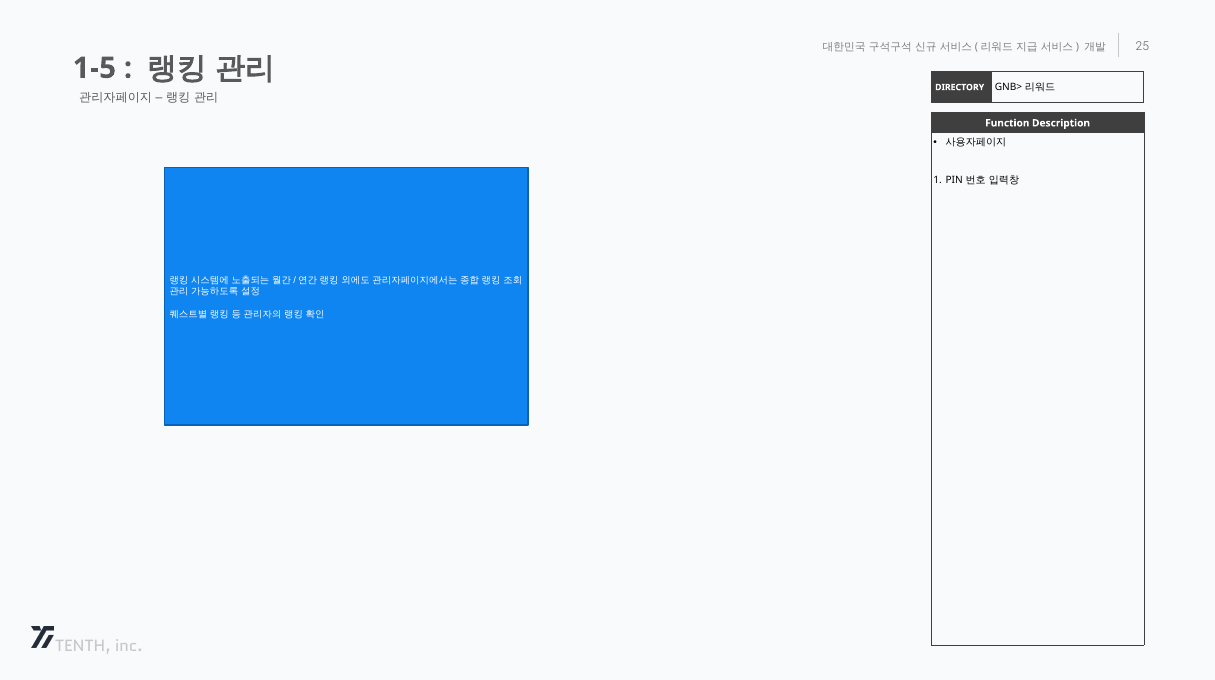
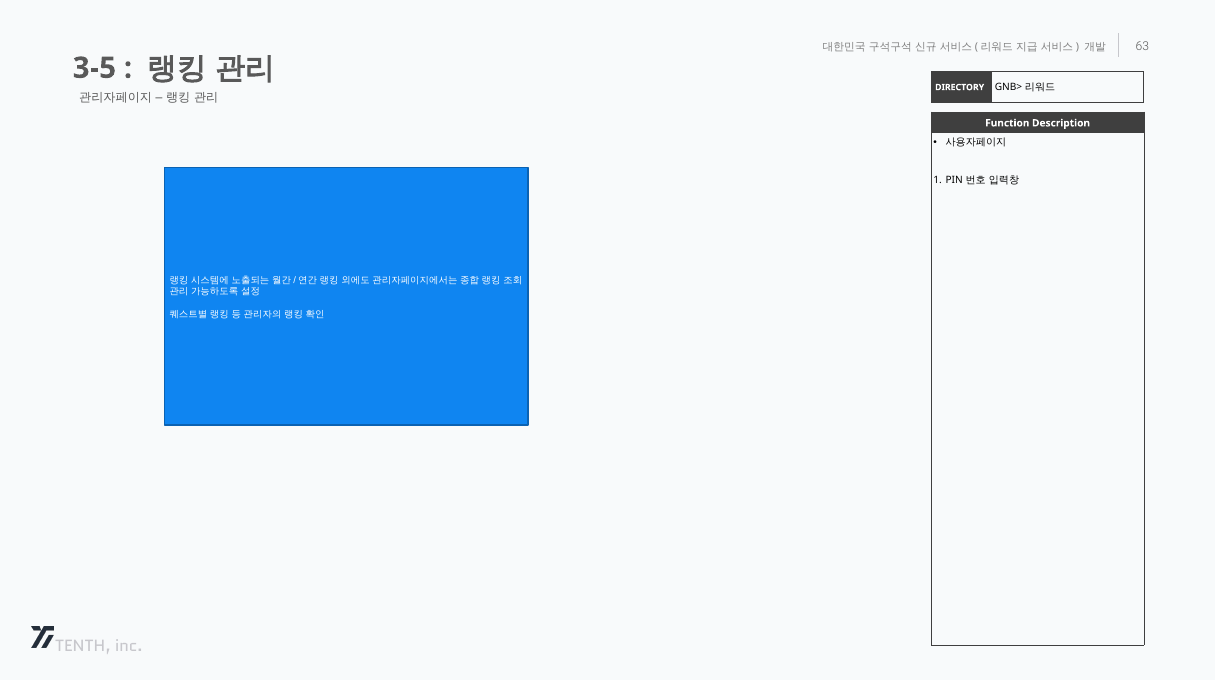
25: 25 -> 63 (1142, 47)
1-5: 1-5 -> 3-5 (94, 68)
